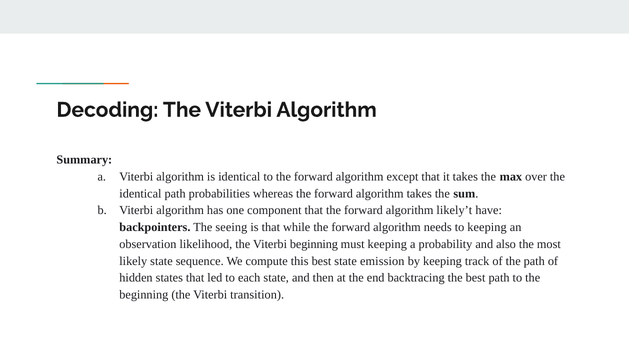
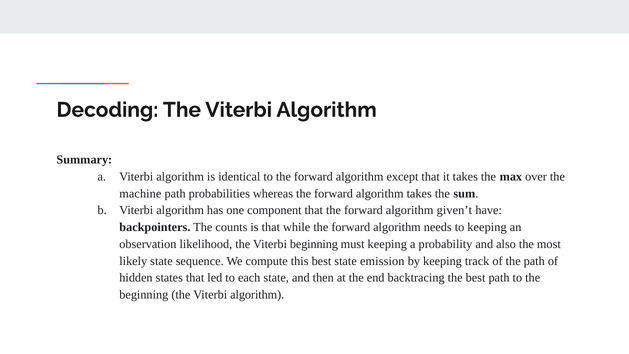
identical: identical -> machine (140, 193)
likely’t: likely’t -> given’t (454, 210)
seeing: seeing -> counts (231, 227)
beginning the Viterbi transition: transition -> algorithm (257, 295)
